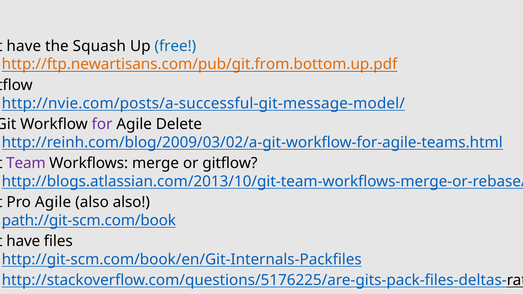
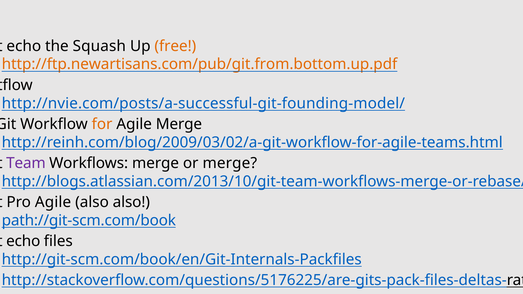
have: have -> echo (24, 46)
free colour: blue -> orange (175, 46)
http://nvie.com/posts/a-successful-git-message-model/: http://nvie.com/posts/a-successful-git-message-model/ -> http://nvie.com/posts/a-successful-git-founding-model/ (203, 103)
for colour: purple -> orange (102, 124)
Agile Delete: Delete -> Merge (179, 124)
or gitflow: gitflow -> merge (230, 163)
have: have -> echo (23, 241)
